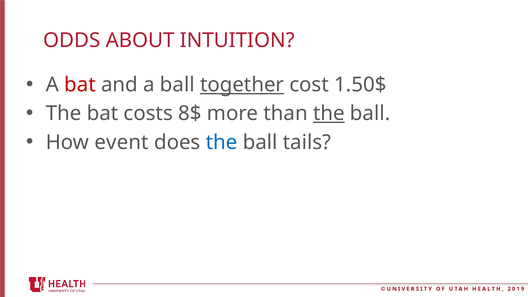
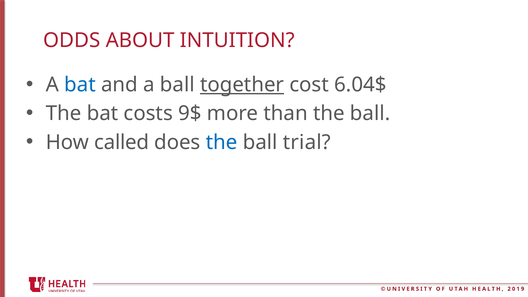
bat colour: red -> blue (80, 85)
1.50$: 1.50$ -> 6.04$ (360, 85)
8$: 8$ -> 9$ (190, 114)
the underline: present -> none (329, 114)
event: event -> called (122, 142)
tails: tails -> trial (307, 142)
